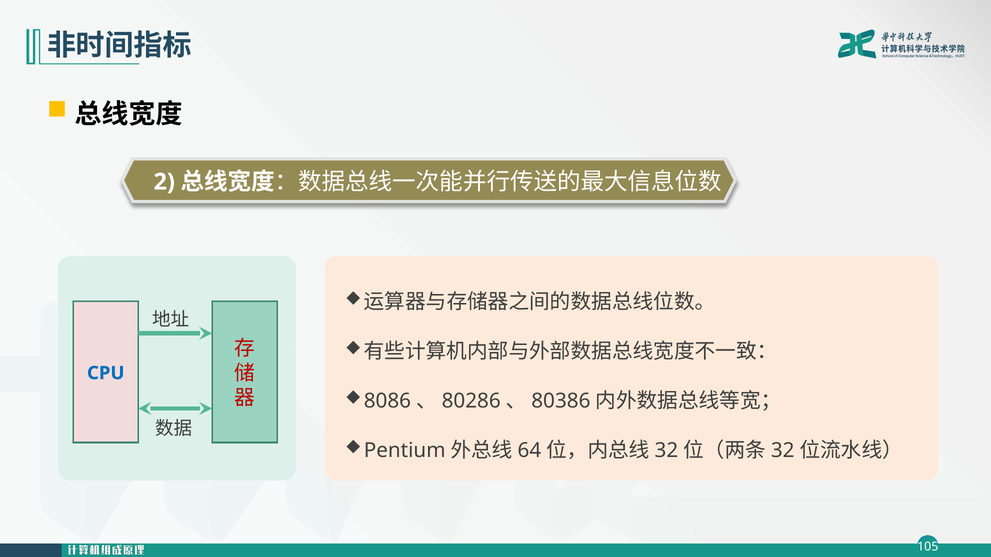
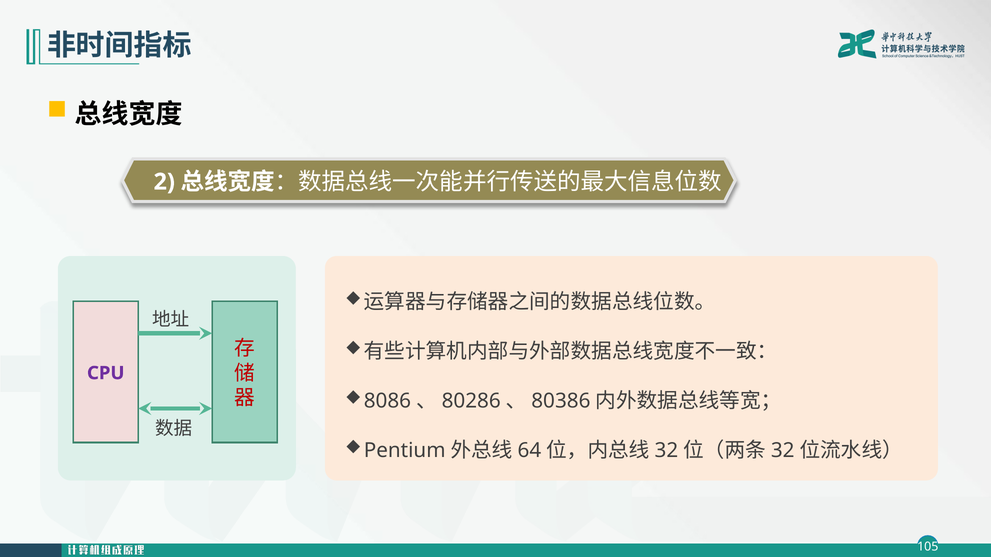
CPU colour: blue -> purple (106, 373)
